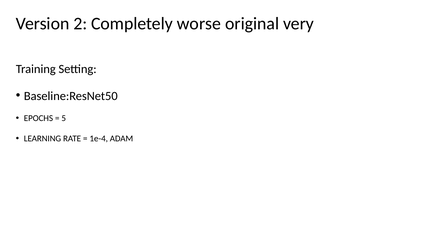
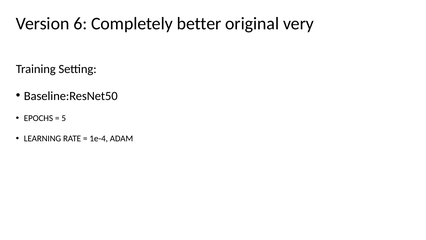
2: 2 -> 6 (80, 24)
worse: worse -> better (199, 24)
